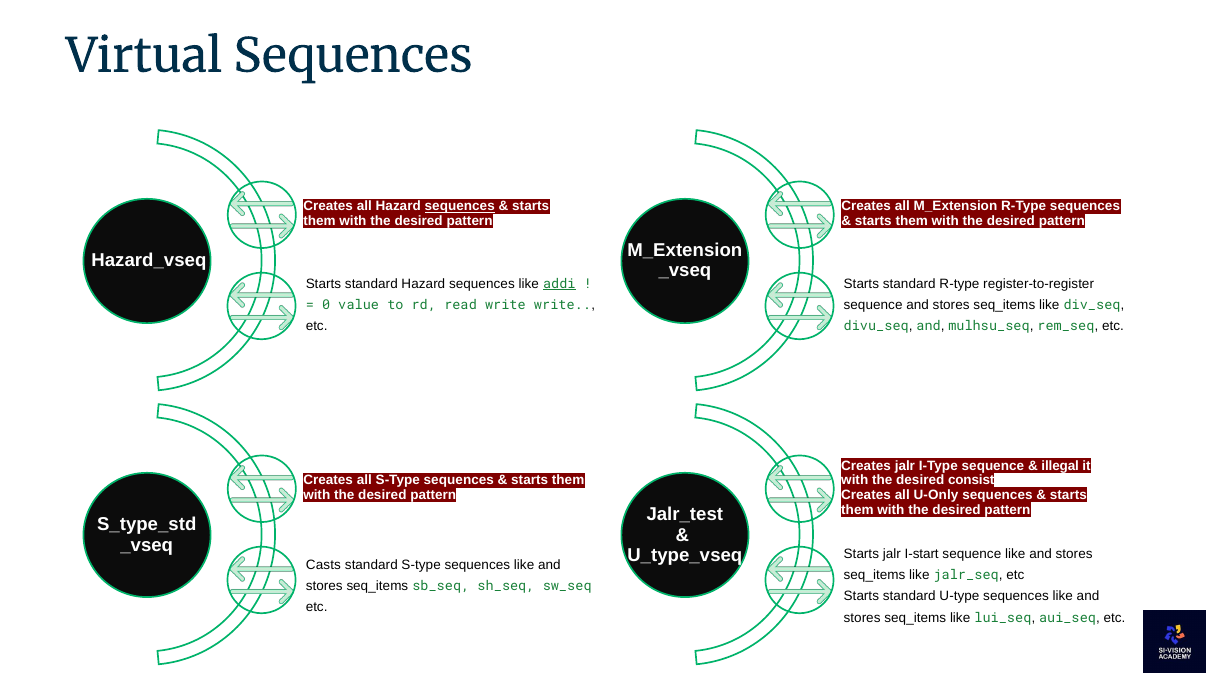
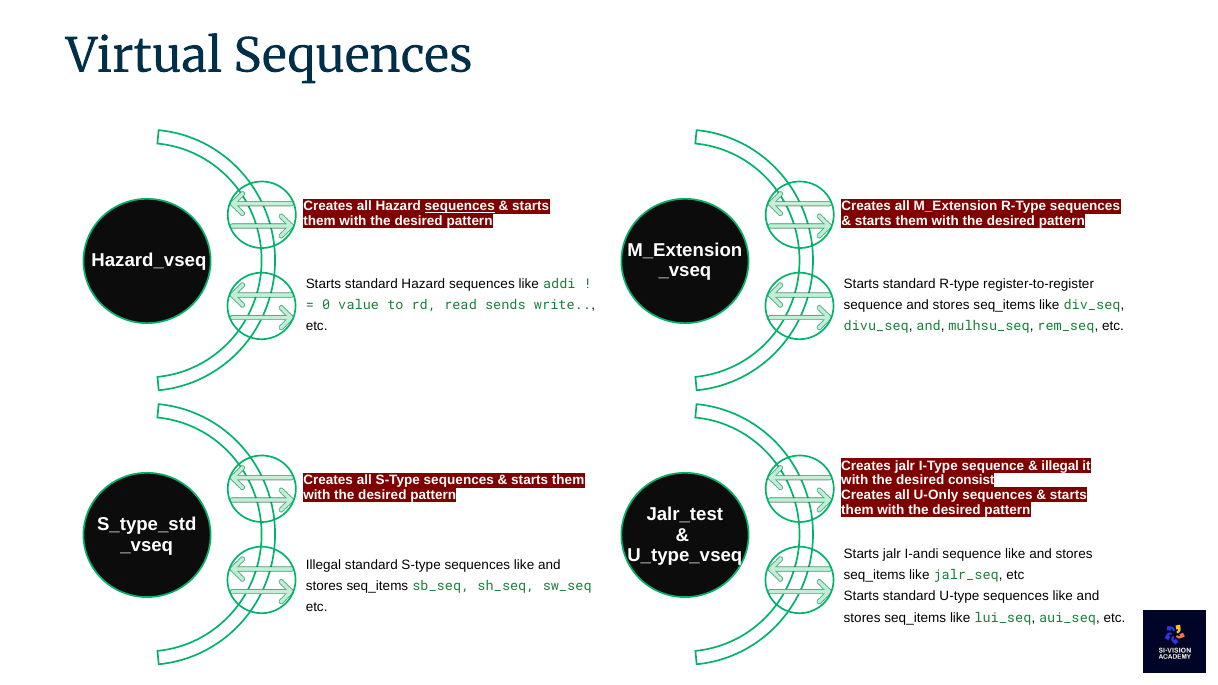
addi underline: present -> none (559, 284)
read write: write -> sends (505, 305)
I-start: I-start -> I-andi (922, 555)
Casts: Casts -> Illegal (323, 565)
